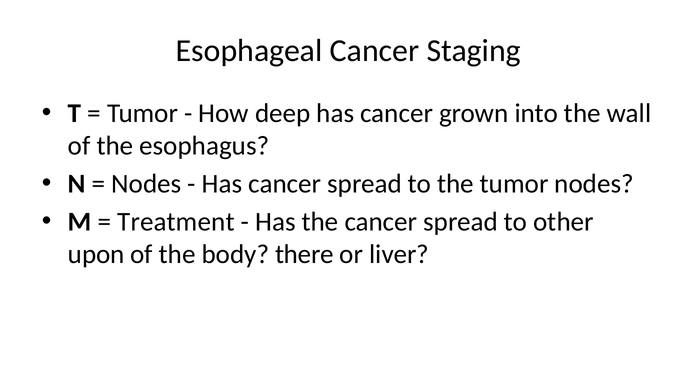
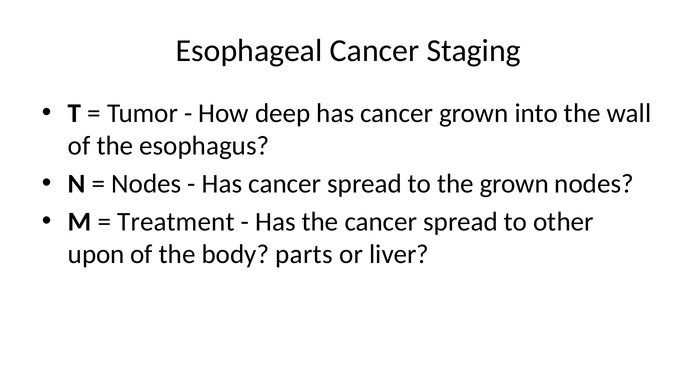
the tumor: tumor -> grown (514, 184)
there: there -> parts (304, 254)
